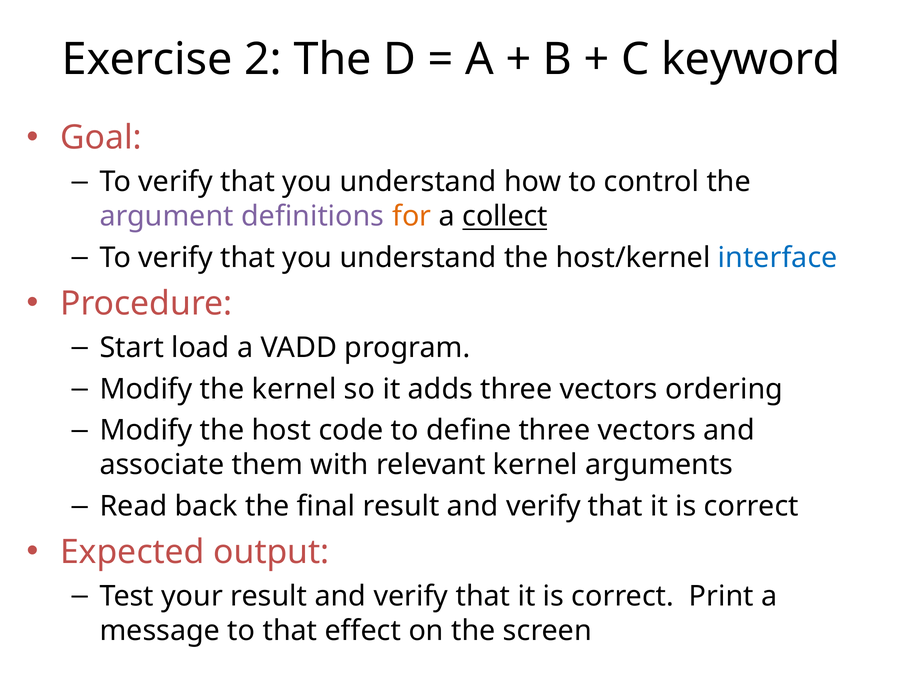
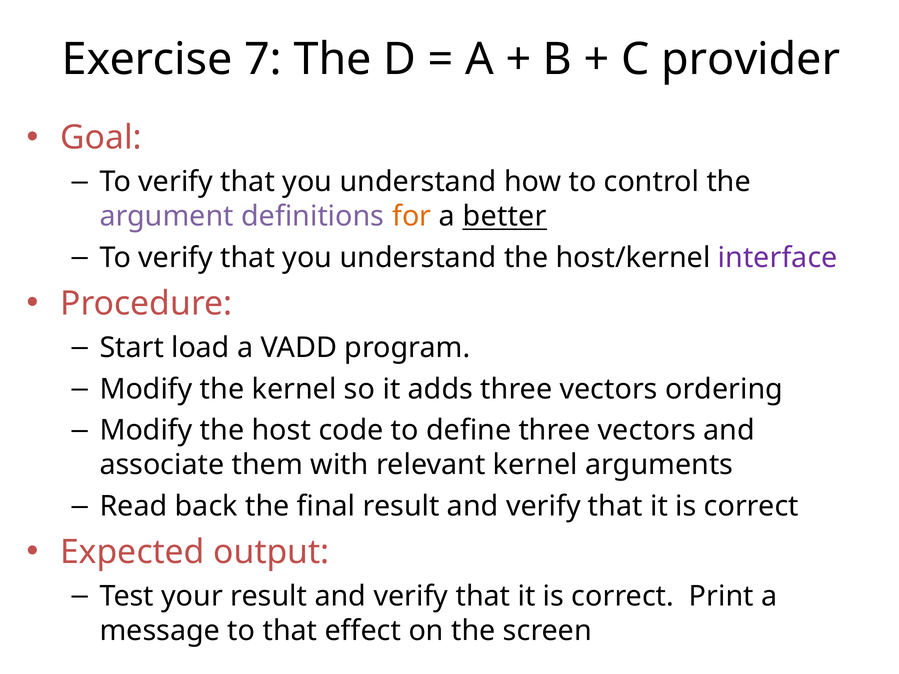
2: 2 -> 7 (263, 59)
keyword: keyword -> provider (751, 59)
collect: collect -> better (505, 216)
interface colour: blue -> purple (778, 258)
